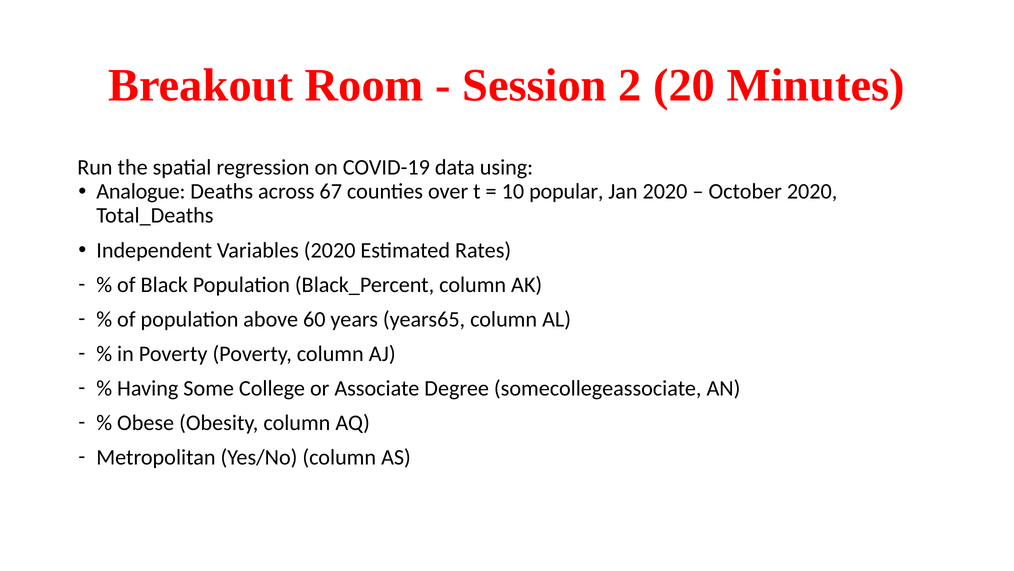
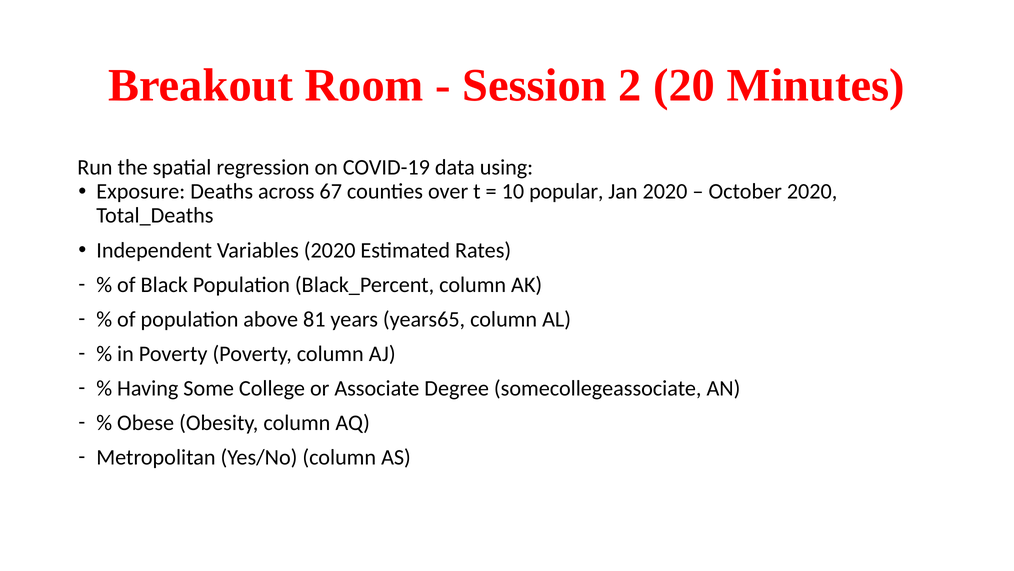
Analogue: Analogue -> Exposure (141, 191)
60: 60 -> 81 (314, 319)
